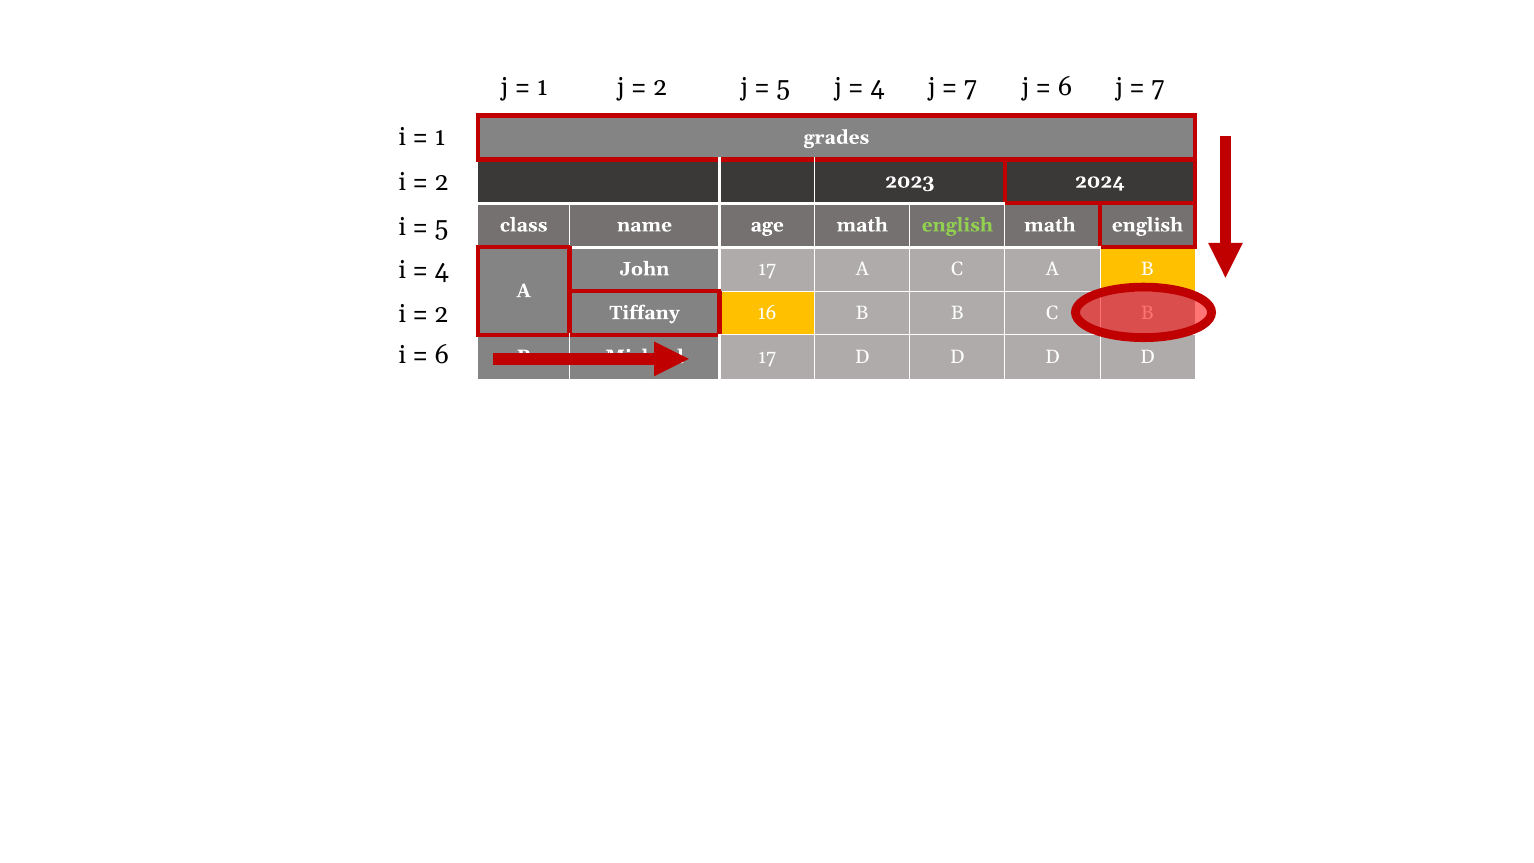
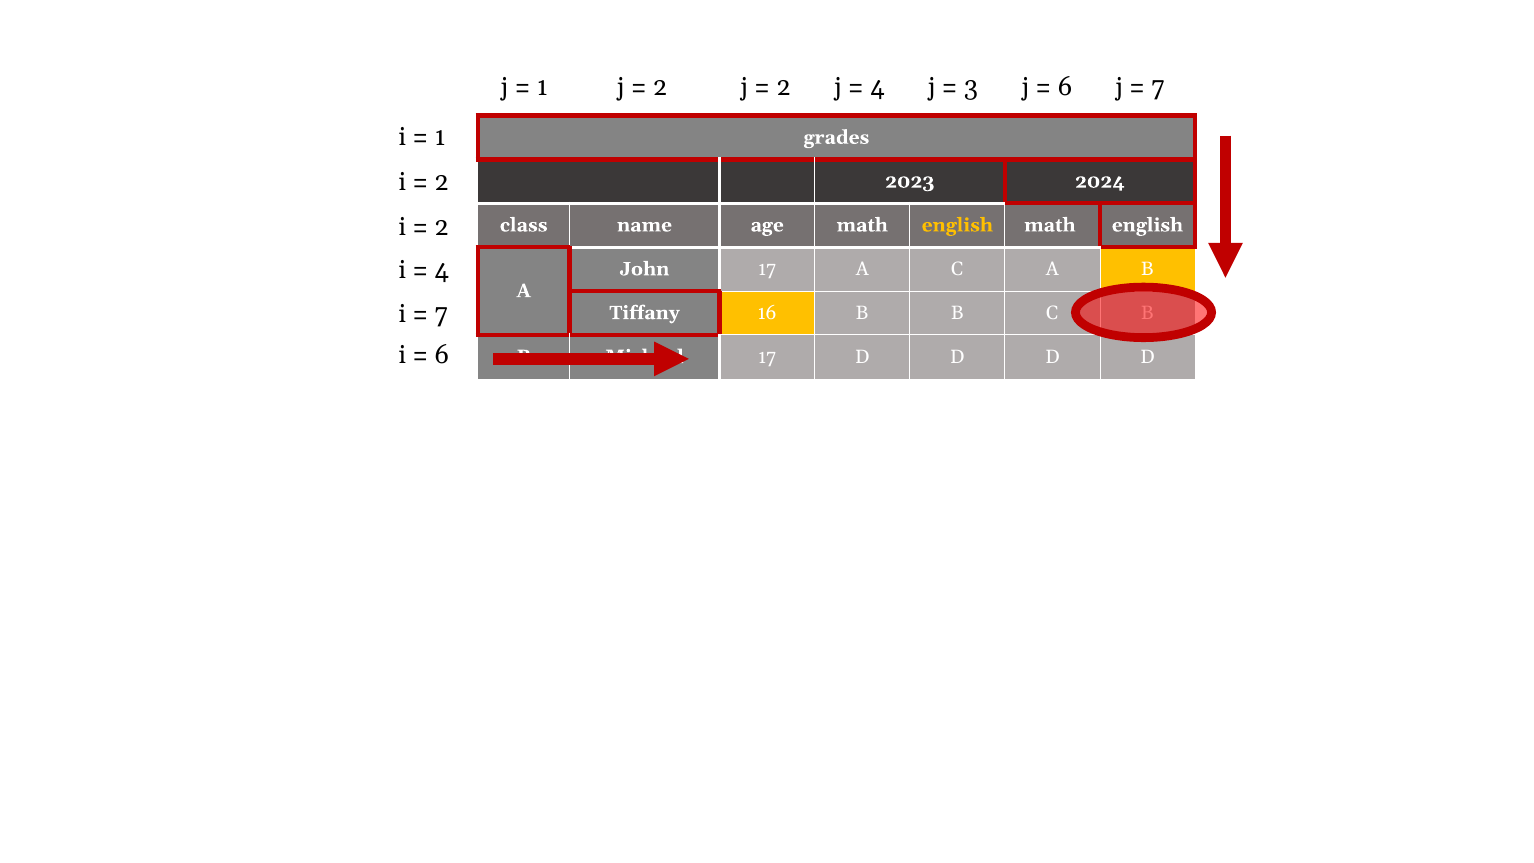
5: 5 -> 2 (784, 87)
7: 7 -> 3 (971, 87)
english colour: light green -> yellow (957, 225)
5: 5 -> 2 (442, 227)
2: 2 -> 7 (441, 314)
